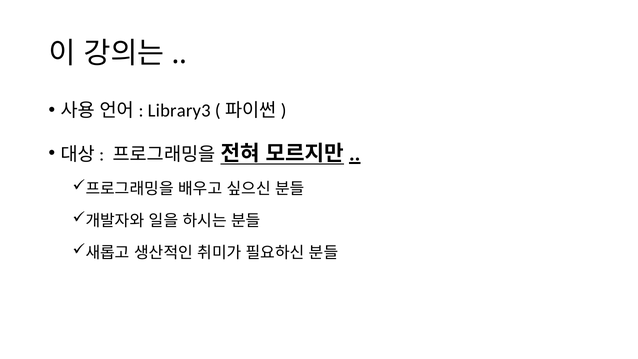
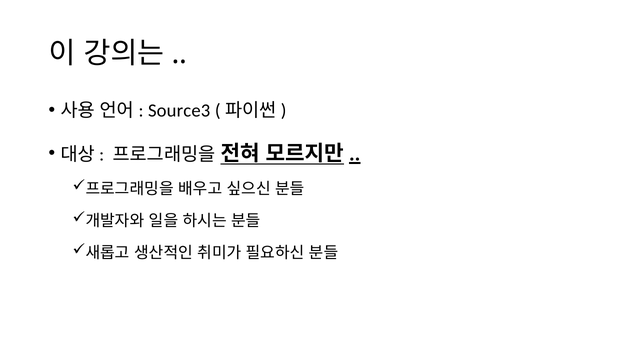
Library3: Library3 -> Source3 (179, 110)
